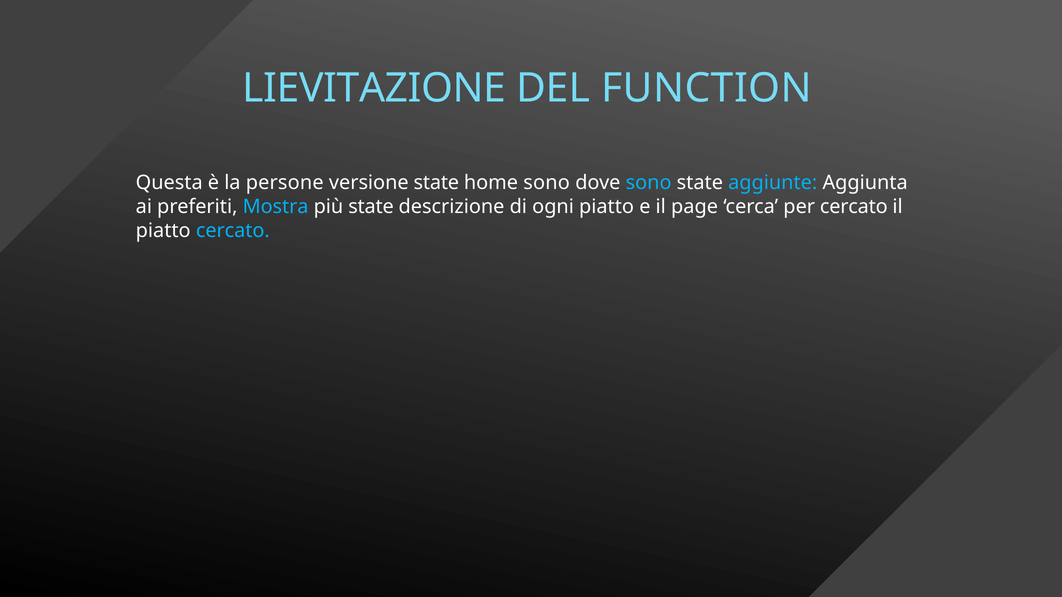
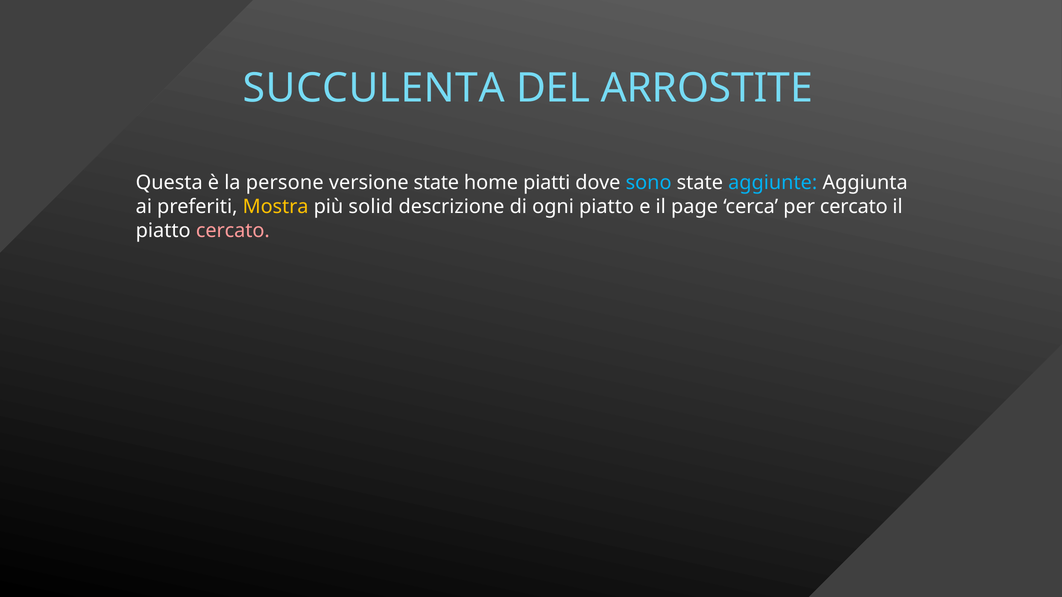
LIEVITAZIONE: LIEVITAZIONE -> SUCCULENTA (374, 88)
FUNCTION: FUNCTION -> ARROSTITE (707, 88)
home sono: sono -> piatti (547, 183)
Mostra colour: light blue -> yellow (276, 207)
più state: state -> solid (371, 207)
cercato colour: light blue -> pink (233, 231)
